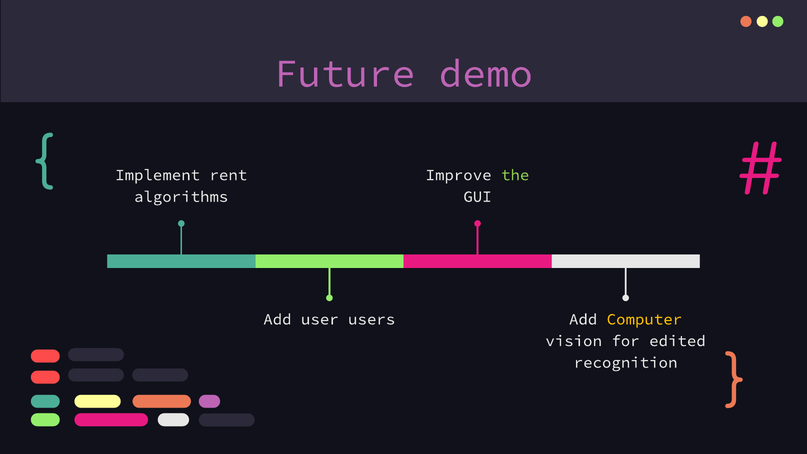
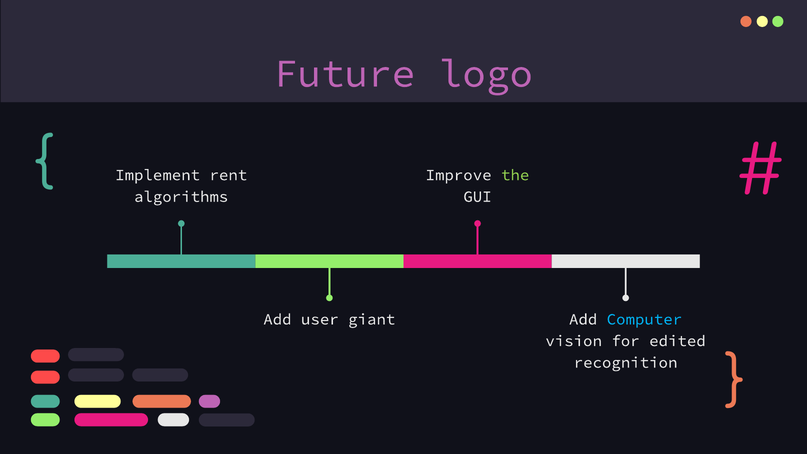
demo: demo -> logo (486, 74)
users: users -> giant (372, 319)
Computer colour: yellow -> light blue (644, 319)
